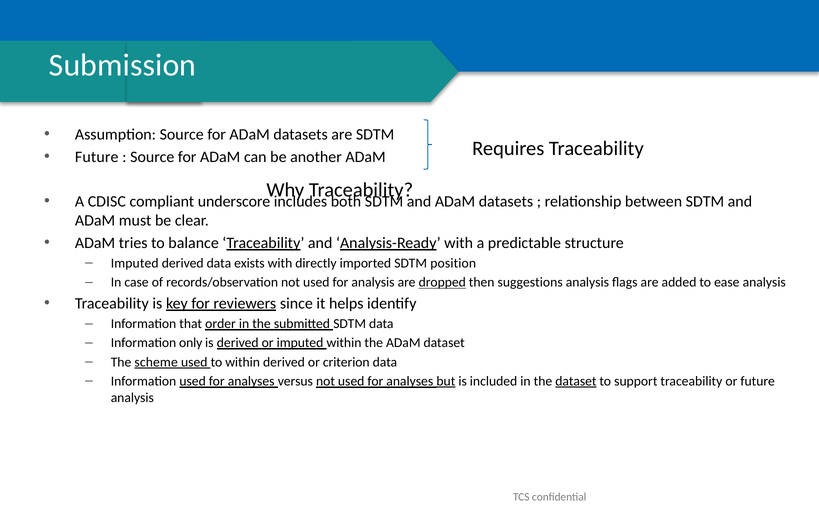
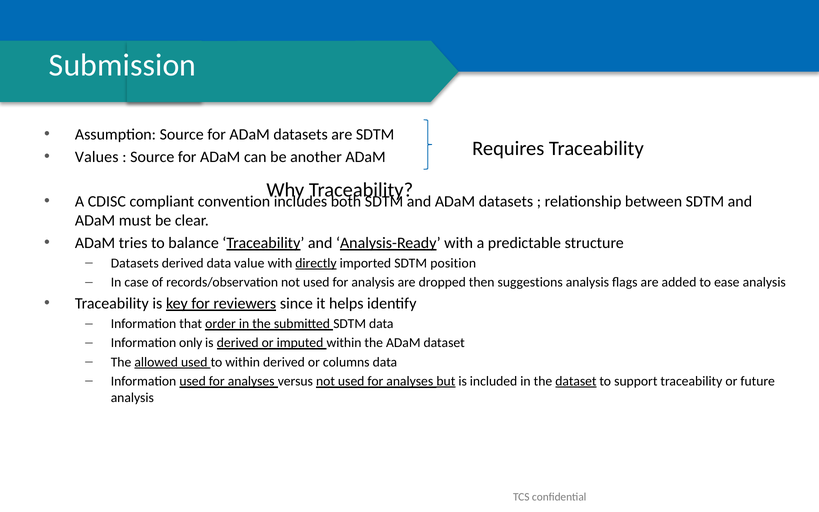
Future: Future -> Values (97, 157)
underscore: underscore -> convention (234, 201)
Imputed: Imputed -> Datasets (135, 263)
exists: exists -> value (249, 263)
directly underline: none -> present (316, 263)
dropped underline: present -> none (442, 282)
scheme: scheme -> allowed (156, 362)
criterion: criterion -> columns (346, 362)
